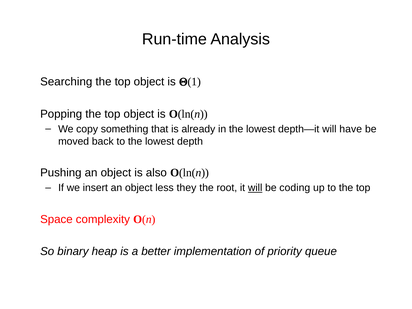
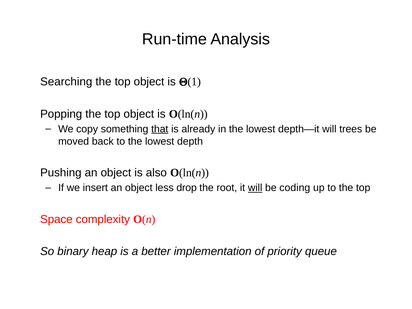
that underline: none -> present (160, 129)
have: have -> trees (351, 129)
they: they -> drop (187, 188)
